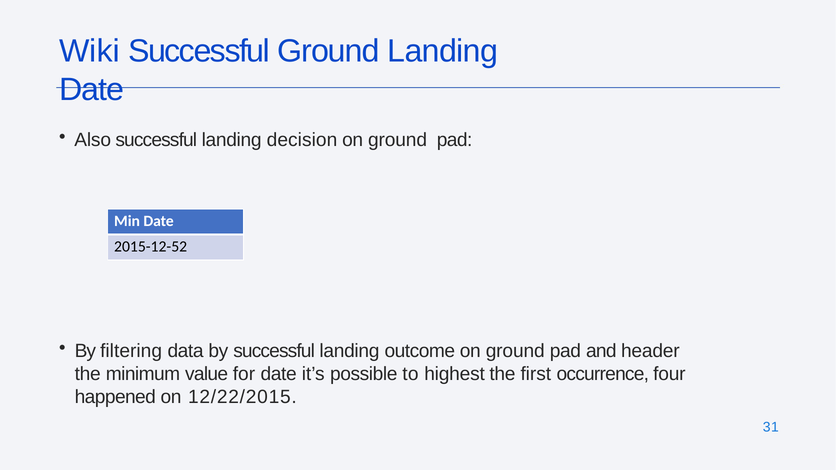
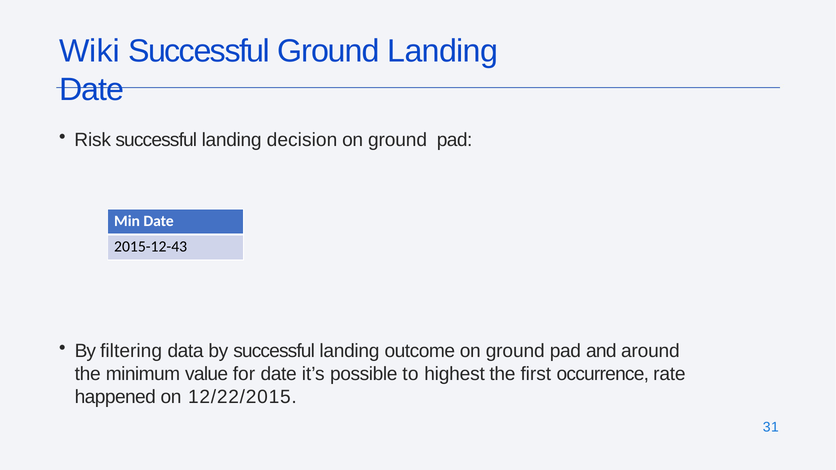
Also: Also -> Risk (93, 140)
2015-12-52: 2015-12-52 -> 2015-12-43 (151, 247)
header: header -> around (650, 351)
four: four -> rate (669, 374)
